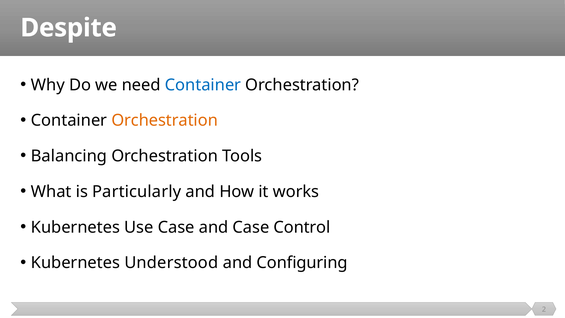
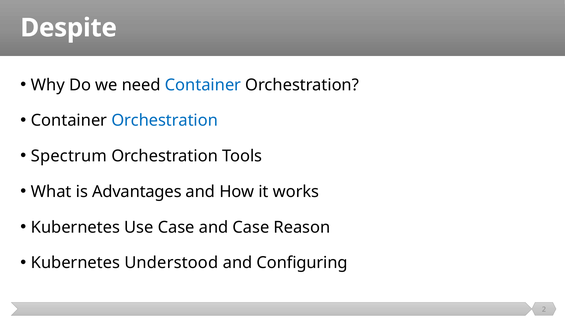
Orchestration colour: orange -> blue (165, 120)
Balancing: Balancing -> Spectrum (69, 156)
Particularly: Particularly -> Advantages (137, 192)
Control: Control -> Reason (302, 227)
